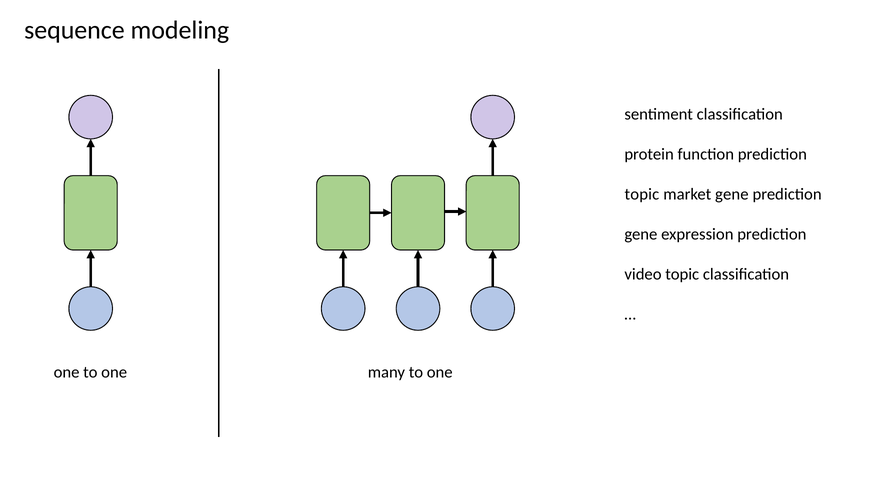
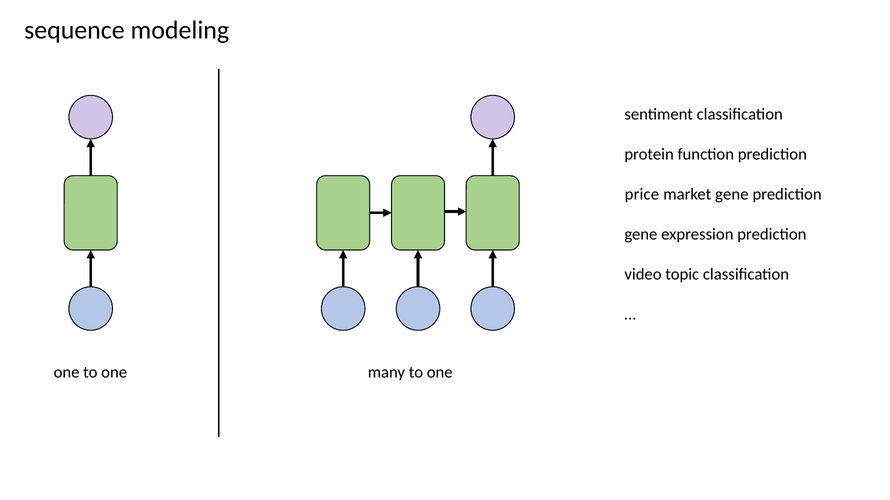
topic: topic -> price (642, 194)
